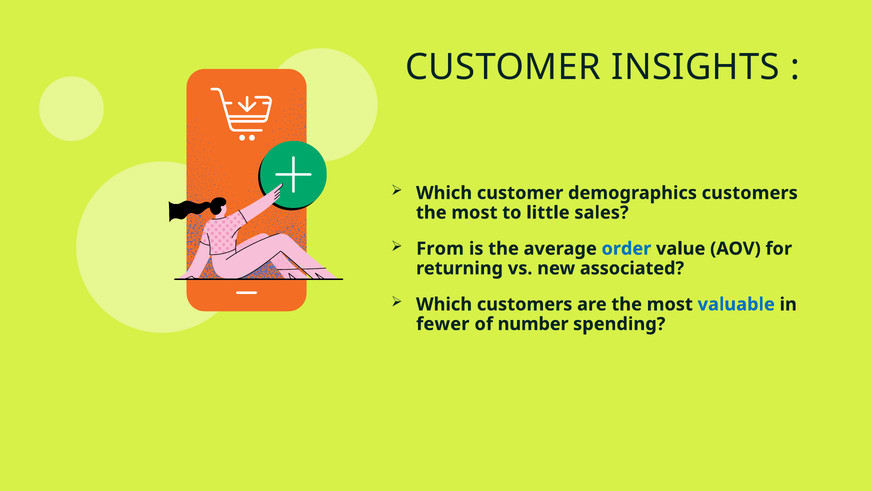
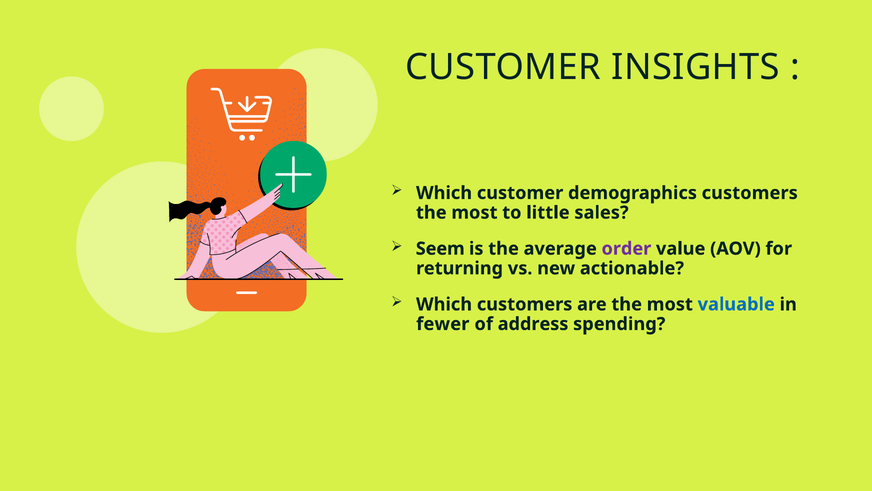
From: From -> Seem (440, 249)
order colour: blue -> purple (626, 249)
associated: associated -> actionable (632, 268)
number: number -> address (533, 324)
